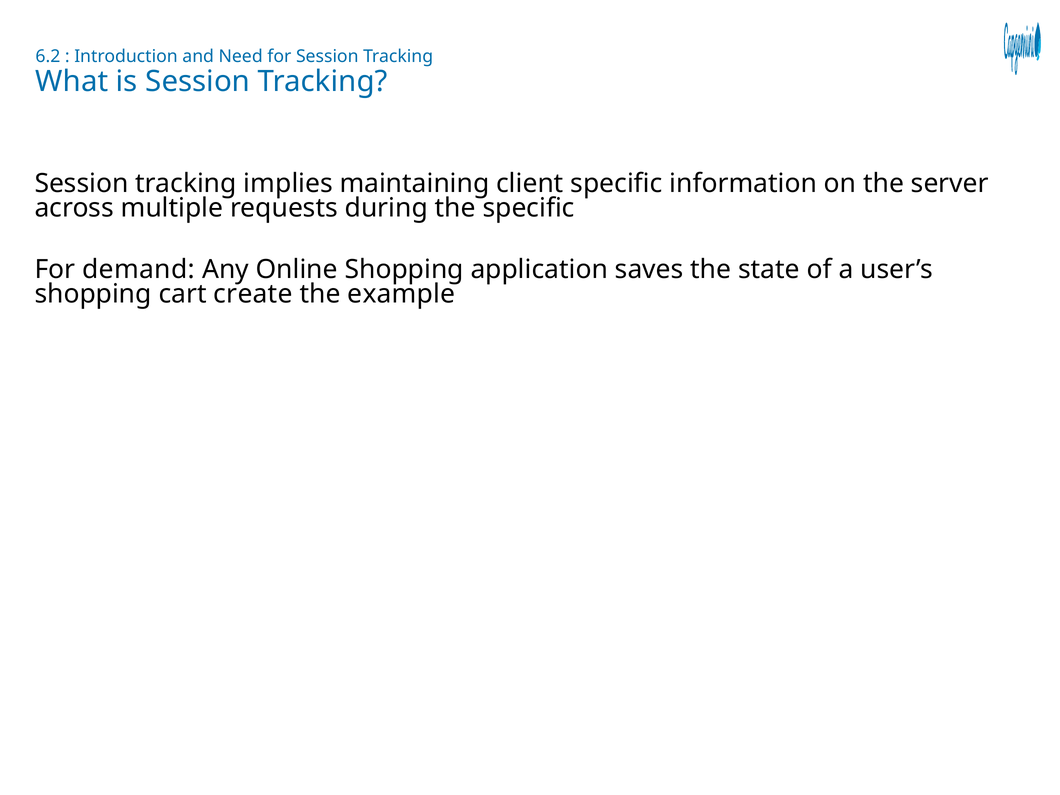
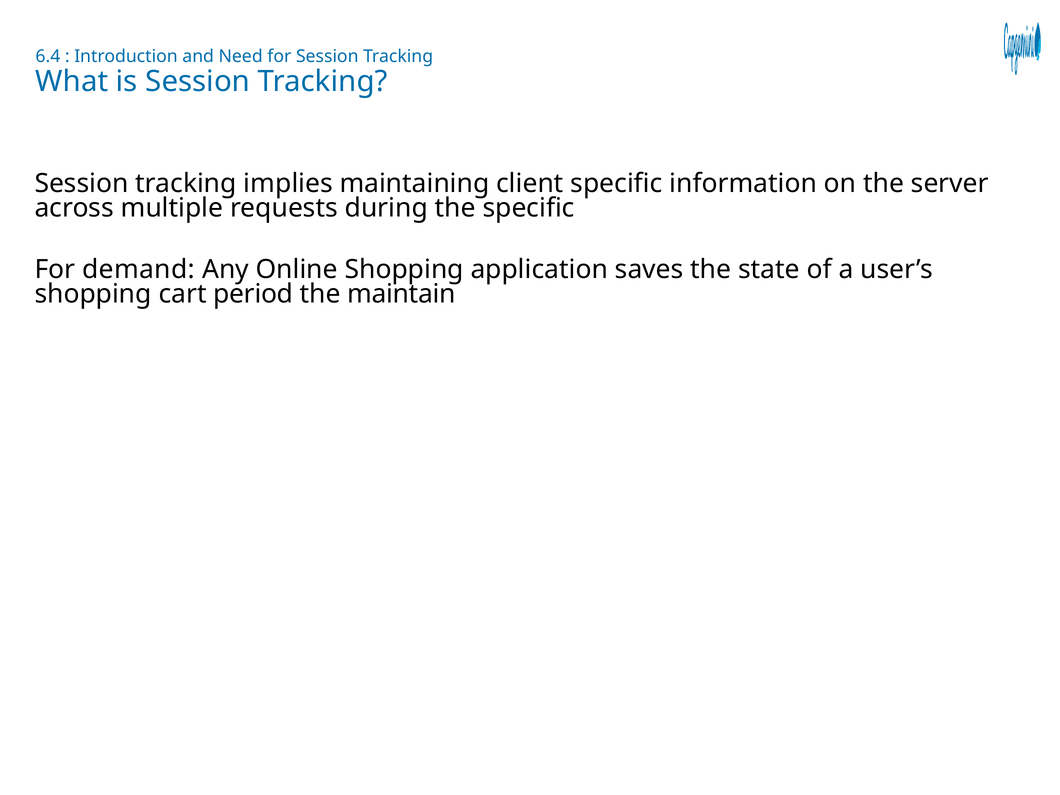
6.2: 6.2 -> 6.4 (48, 56)
create: create -> period (253, 294)
example: example -> maintain (401, 294)
